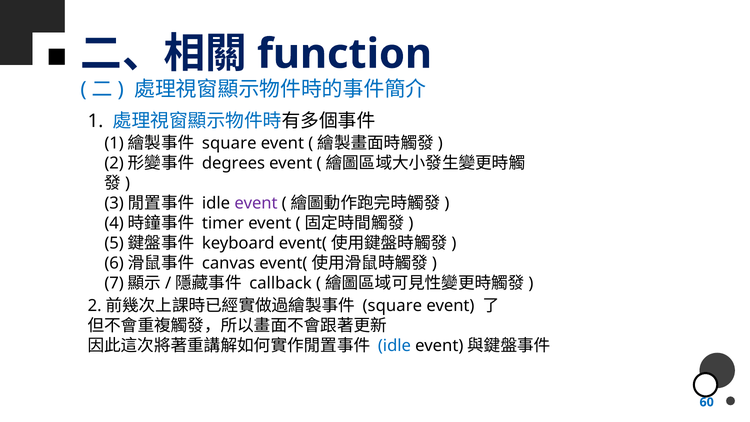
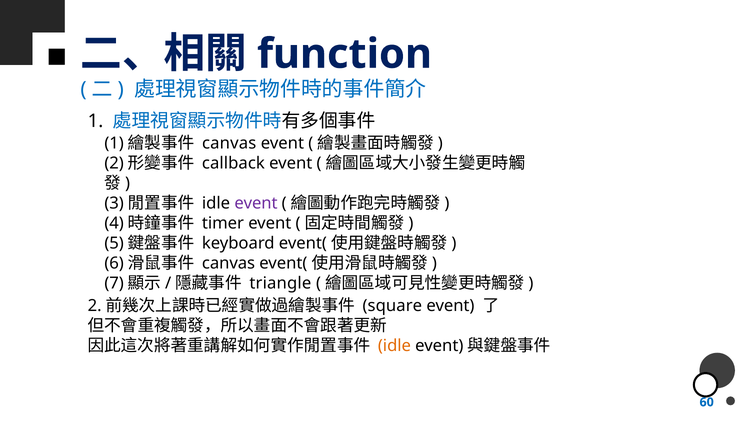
square: square -> canvas (229, 143)
degrees: degrees -> callback (233, 163)
callback: callback -> triangle (280, 283)
idle colour: blue -> orange (394, 346)
